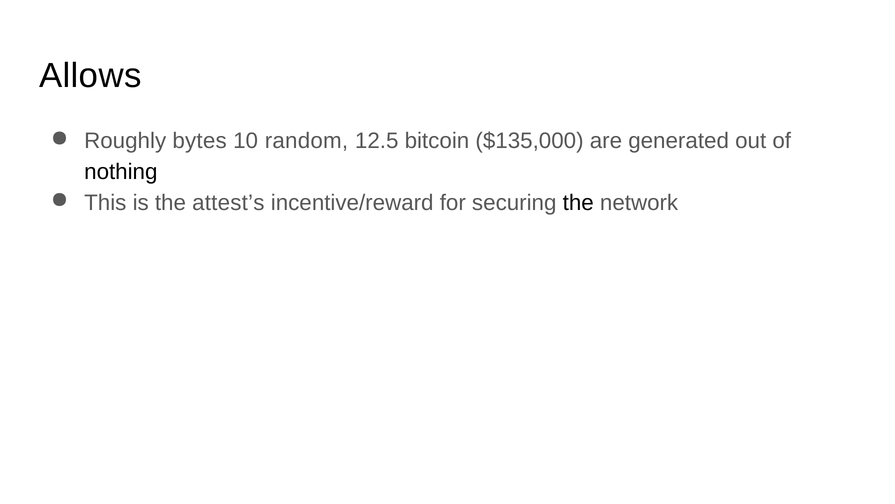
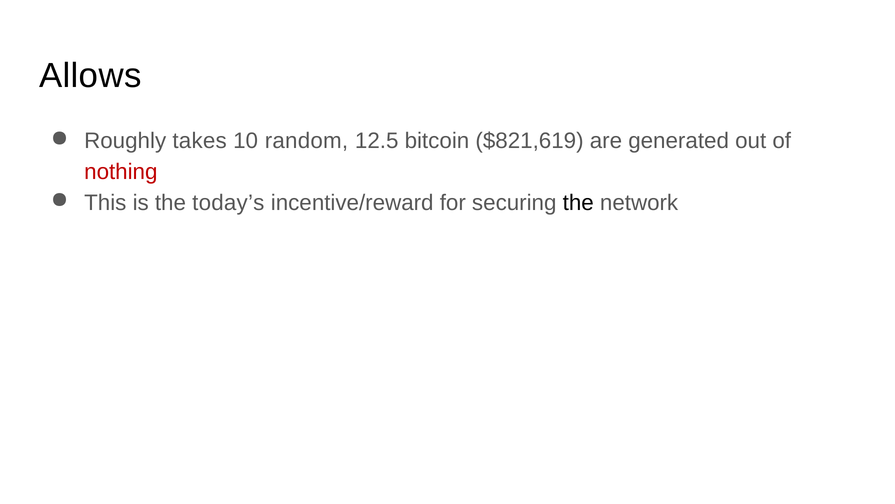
bytes: bytes -> takes (200, 141)
$135,000: $135,000 -> $821,619 (530, 141)
nothing colour: black -> red (121, 172)
attest’s: attest’s -> today’s (228, 202)
